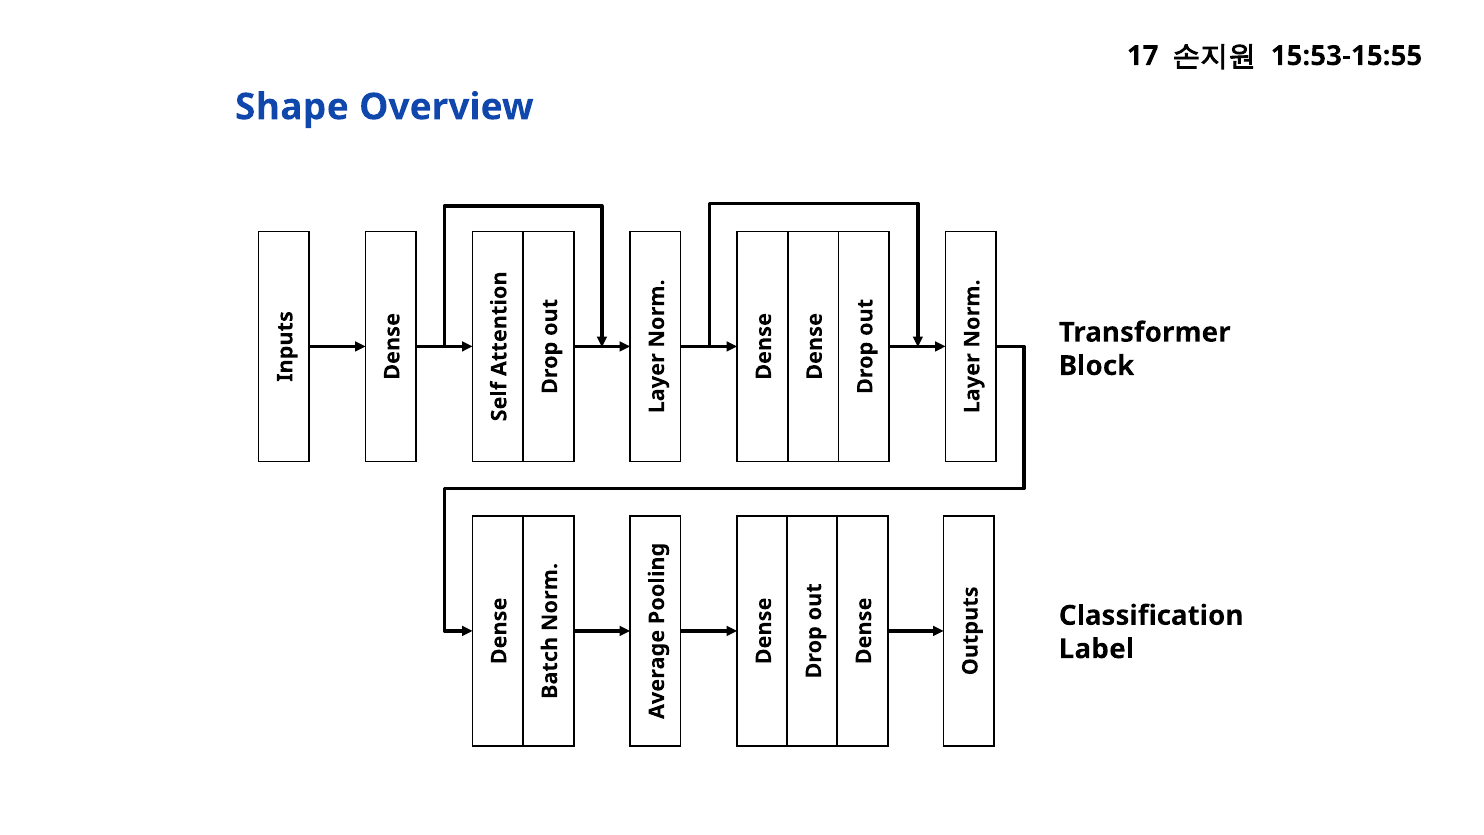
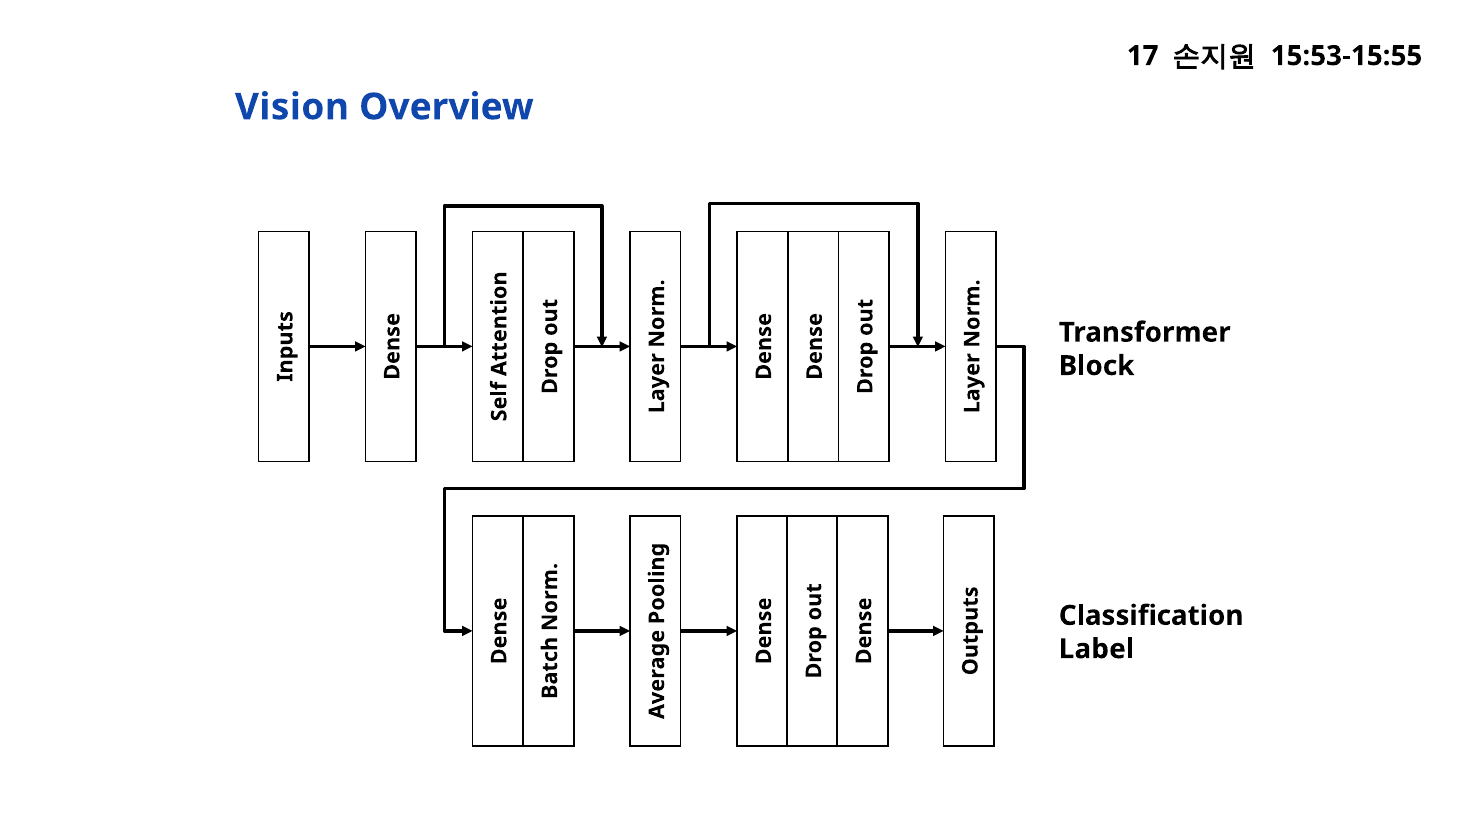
Shape: Shape -> Vision (292, 107)
